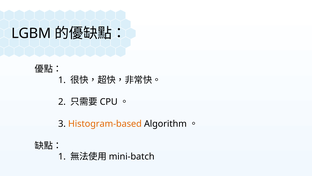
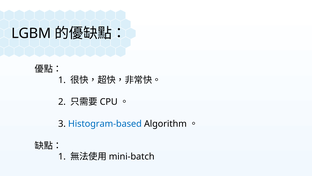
Histogram-based colour: orange -> blue (105, 124)
